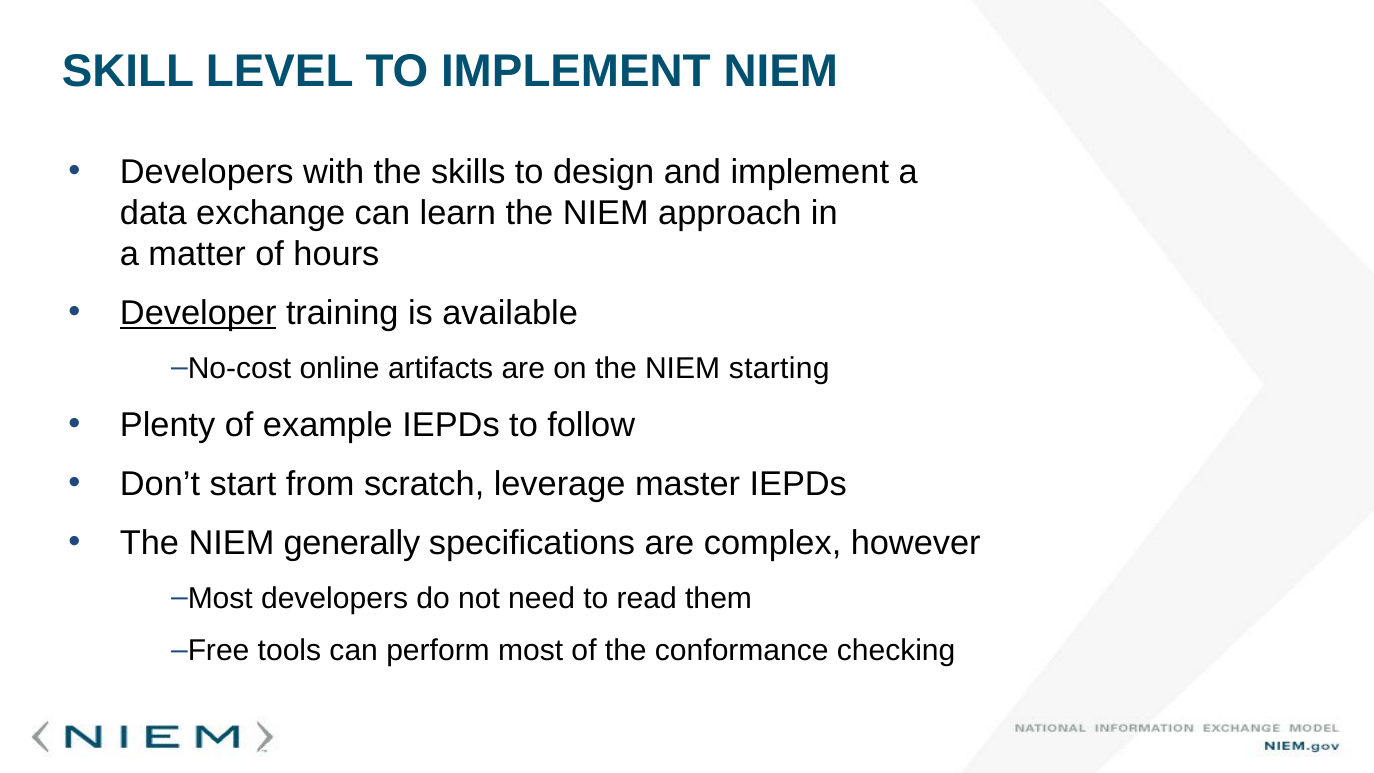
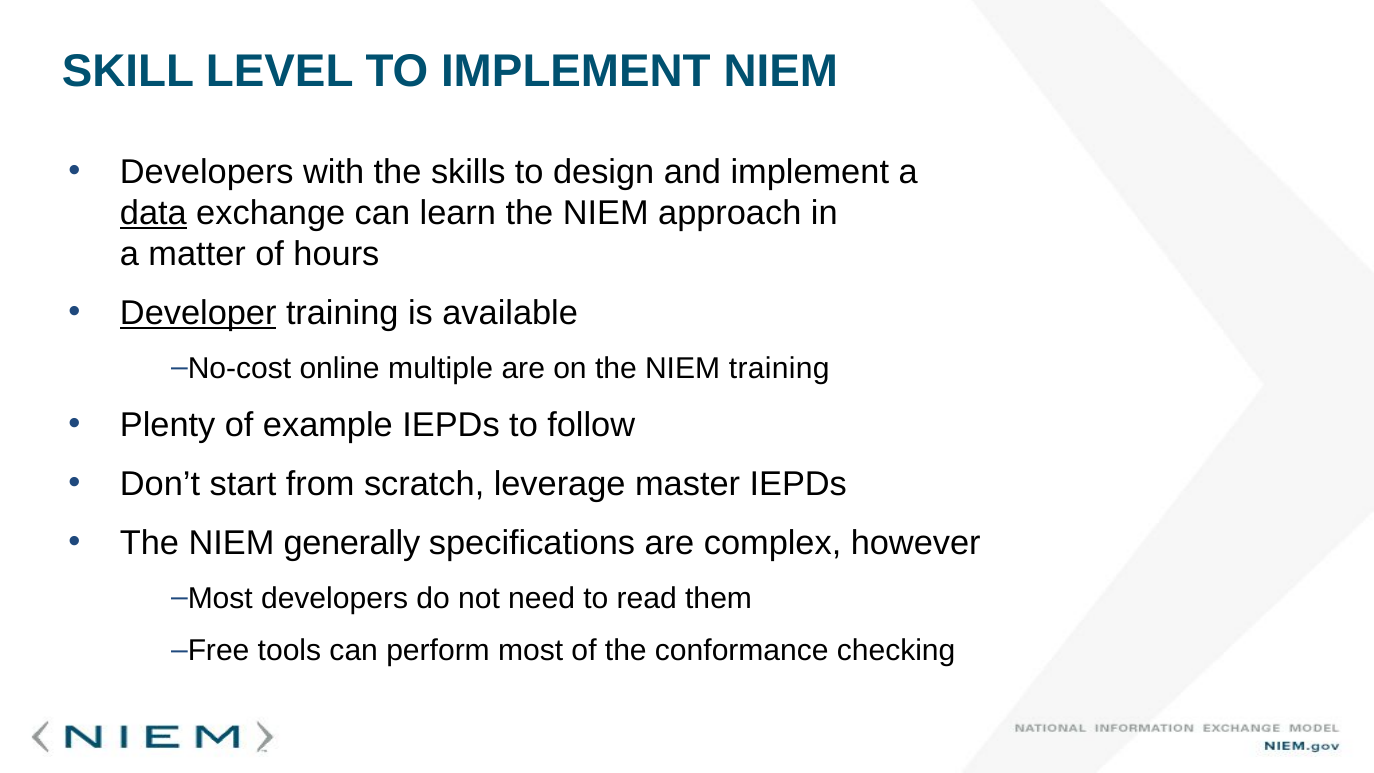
data underline: none -> present (153, 213)
artifacts: artifacts -> multiple (441, 368)
NIEM starting: starting -> training (779, 368)
